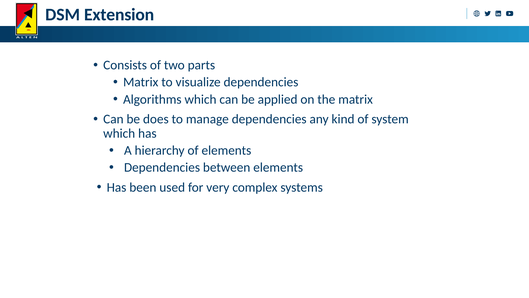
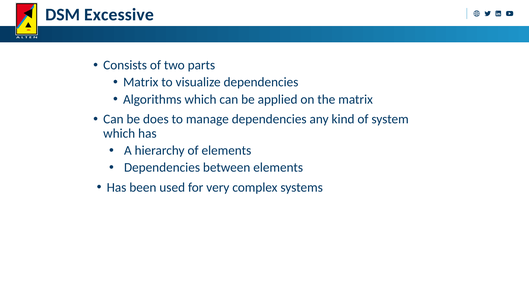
Extension: Extension -> Excessive (119, 15)
